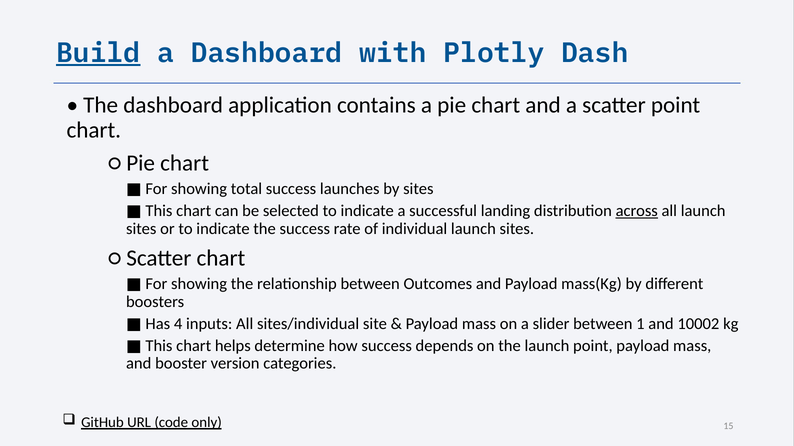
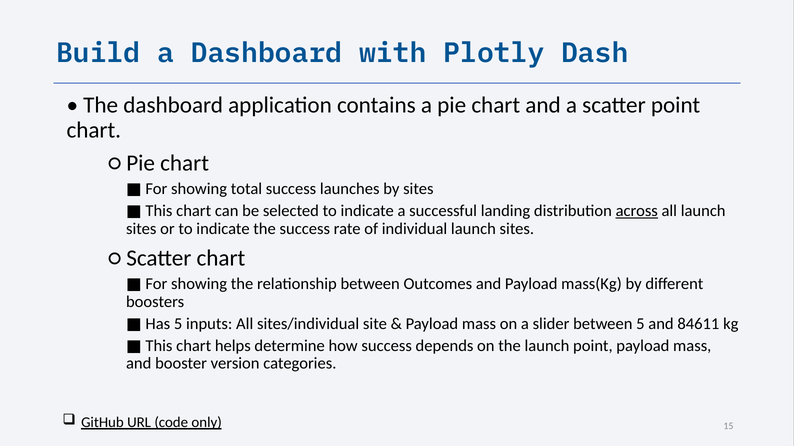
Build underline: present -> none (98, 53)
4: 4 -> 5 (178, 324)
between 1: 1 -> 5 (640, 324)
10002: 10002 -> 84611 (698, 324)
